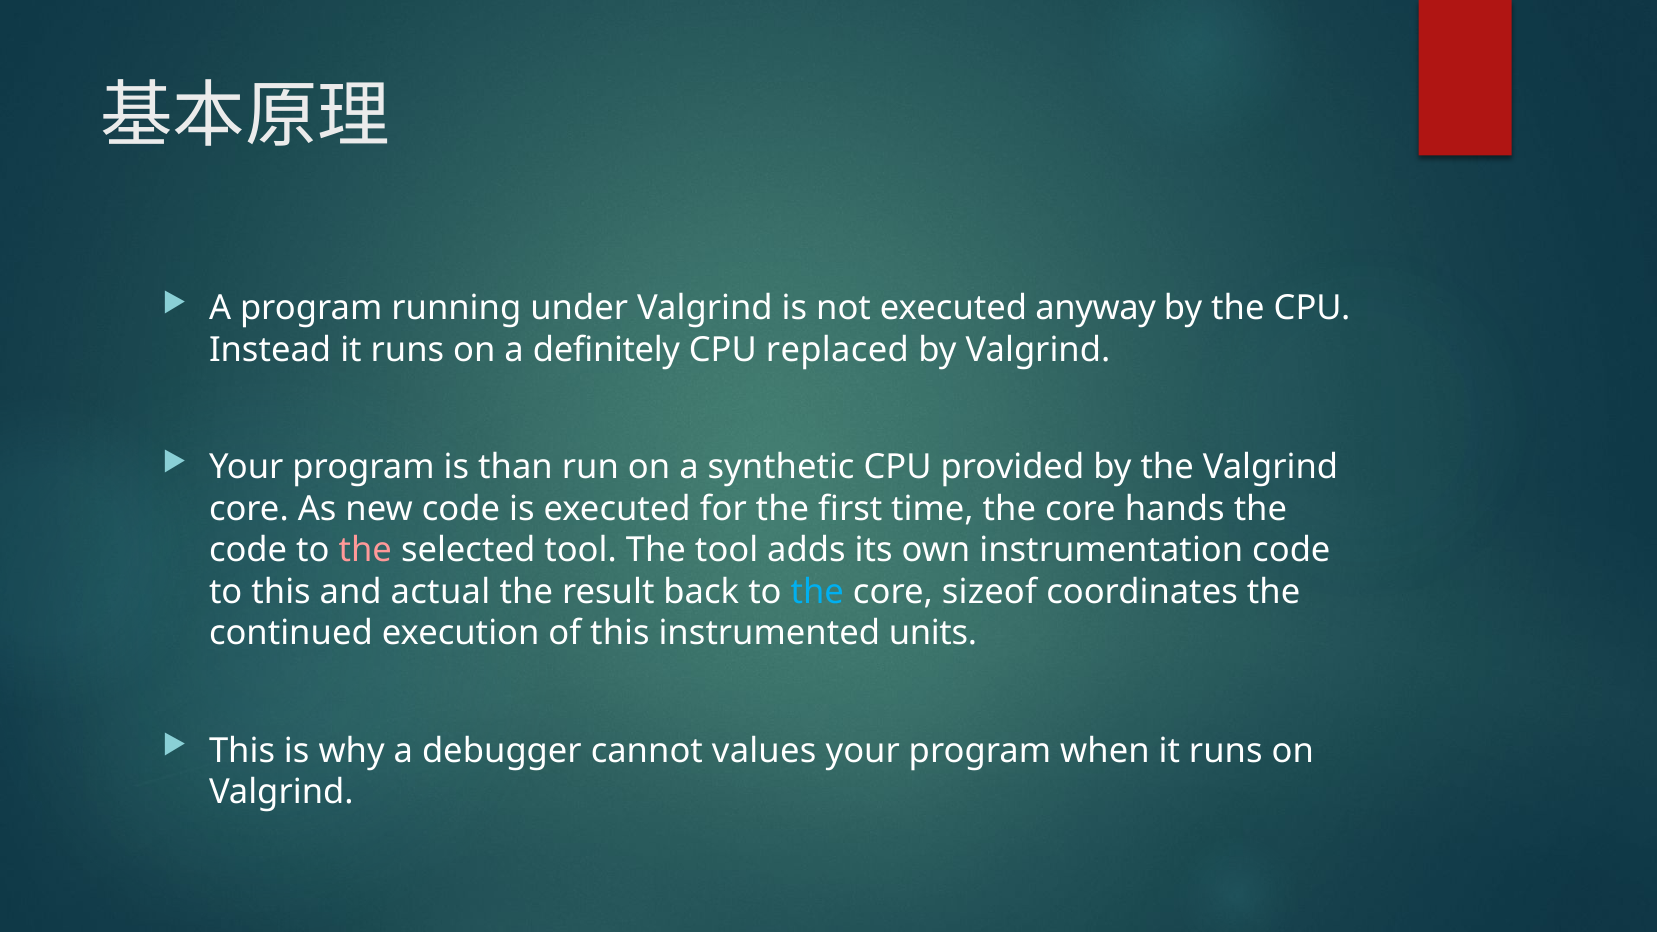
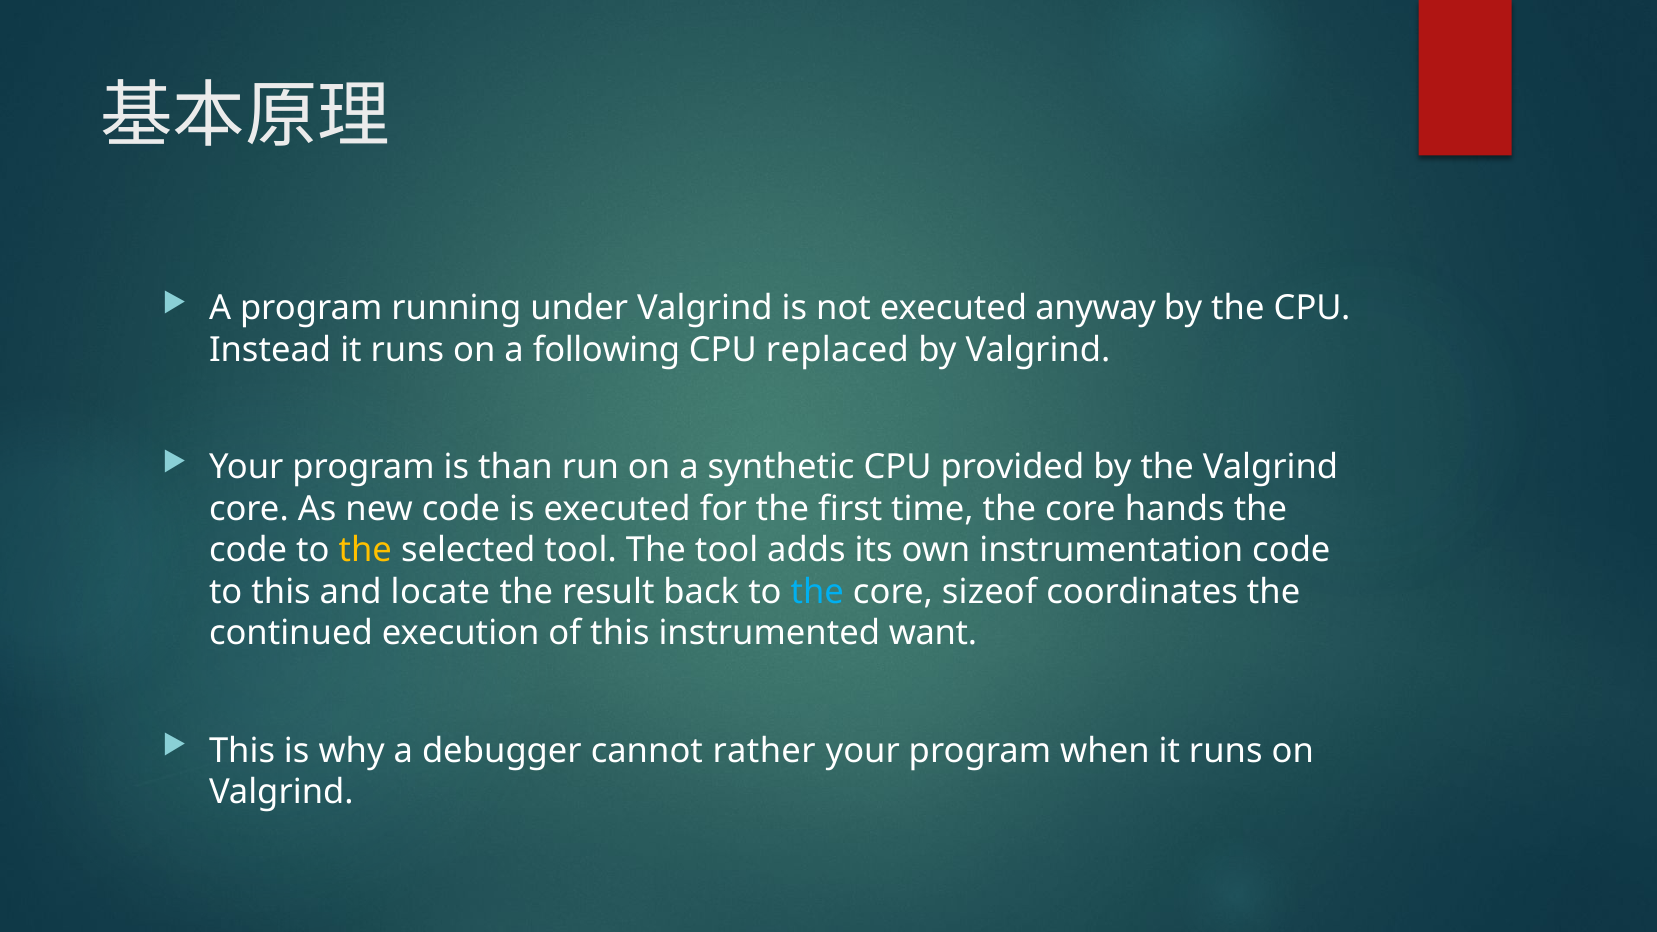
definitely: definitely -> following (606, 350)
the colour: pink -> yellow (365, 550)
actual: actual -> locate (440, 592)
units: units -> want (933, 633)
values: values -> rather (764, 751)
